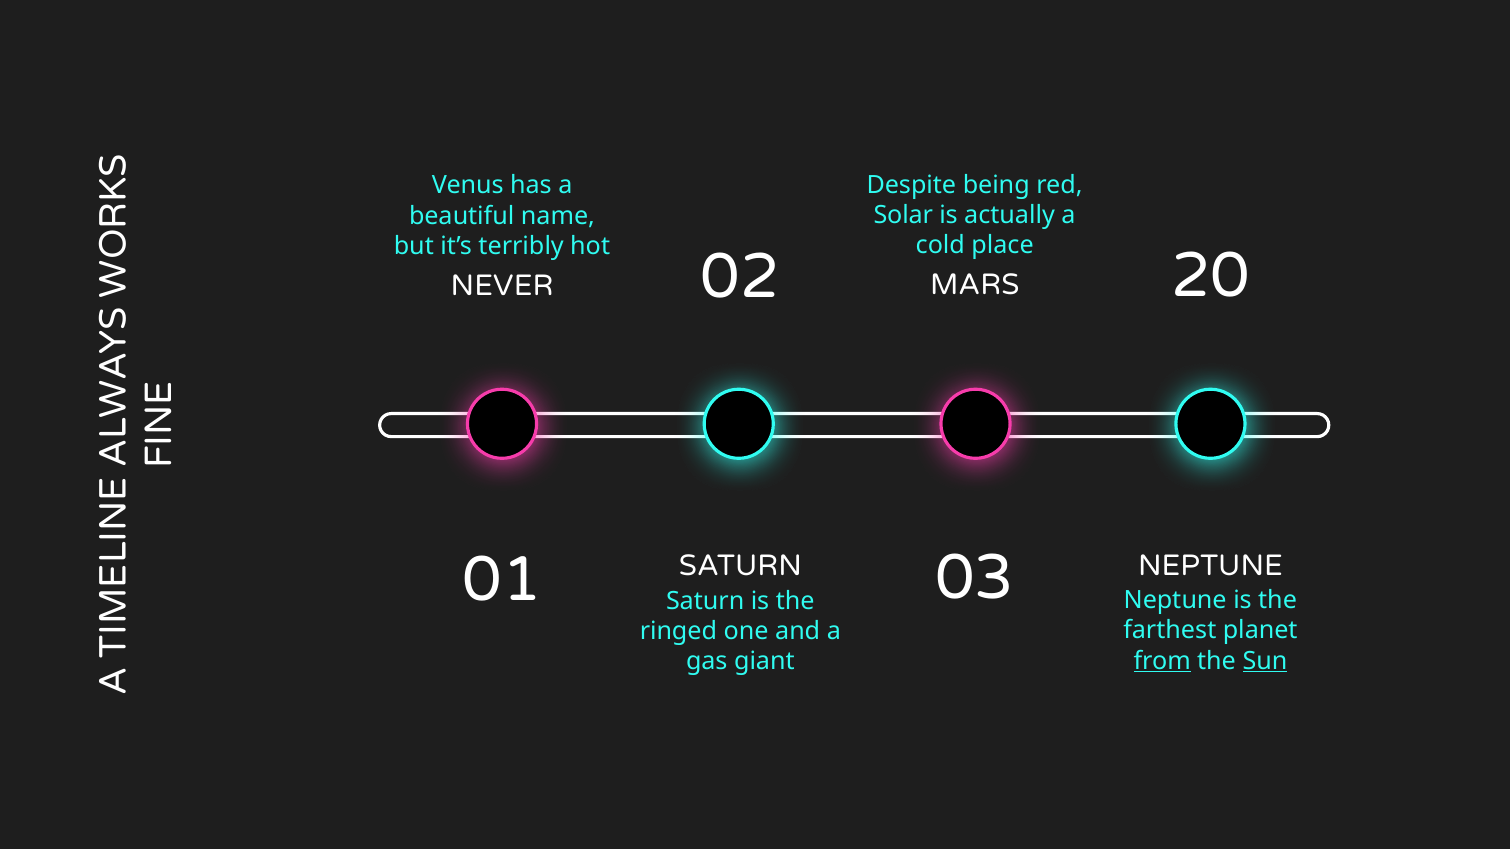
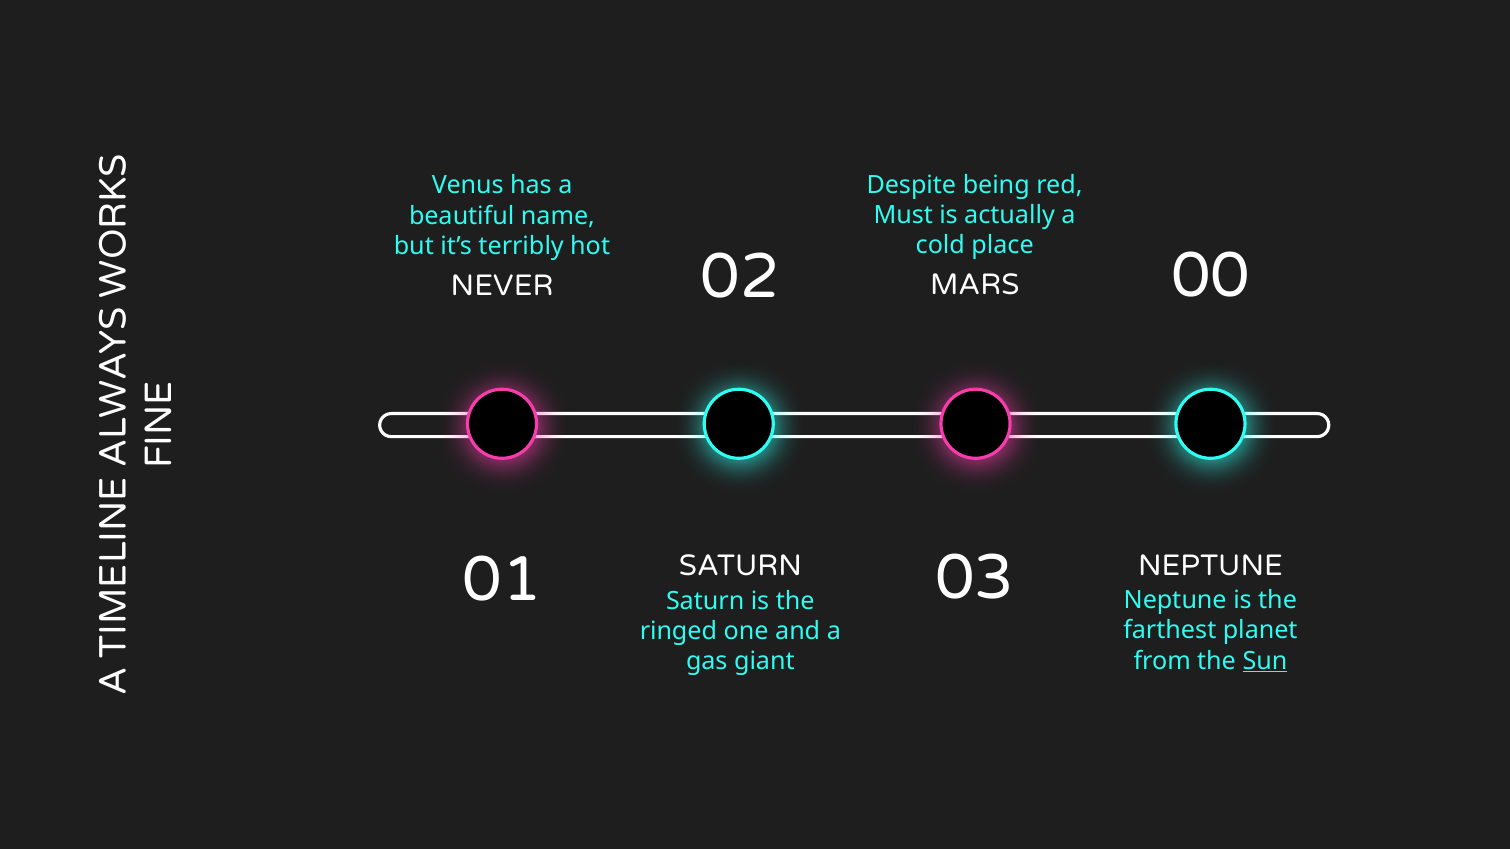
Solar: Solar -> Must (903, 215)
20: 20 -> 00 (1211, 276)
from underline: present -> none (1162, 661)
